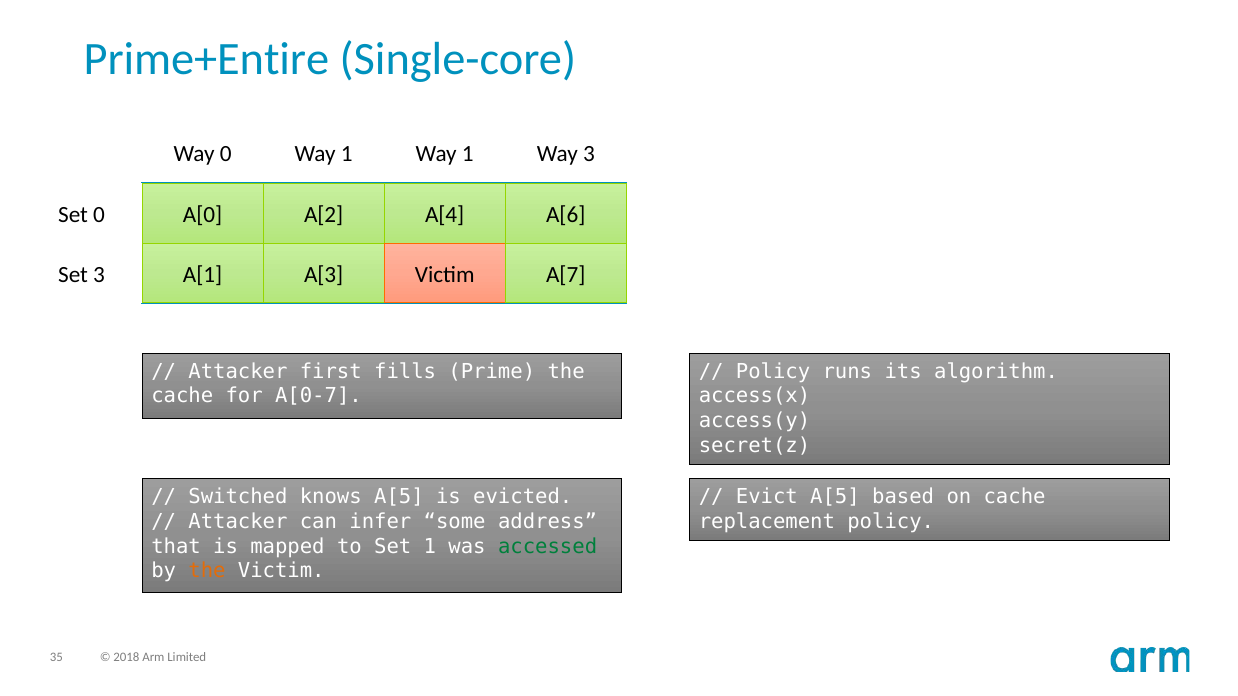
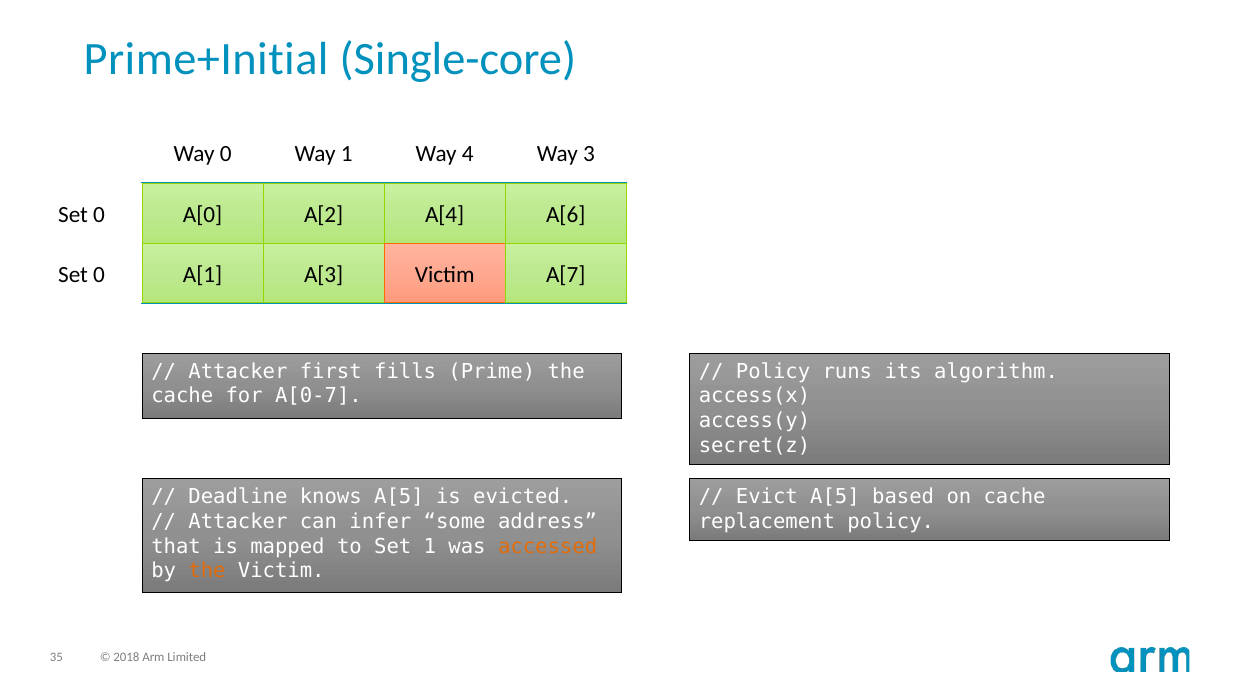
Prime+Entire: Prime+Entire -> Prime+Initial (206, 59)
1 Way 1: 1 -> 4 (468, 153)
3: 3 -> 0 (99, 275)
Switched: Switched -> Deadline (238, 497)
accessed colour: green -> orange (548, 547)
